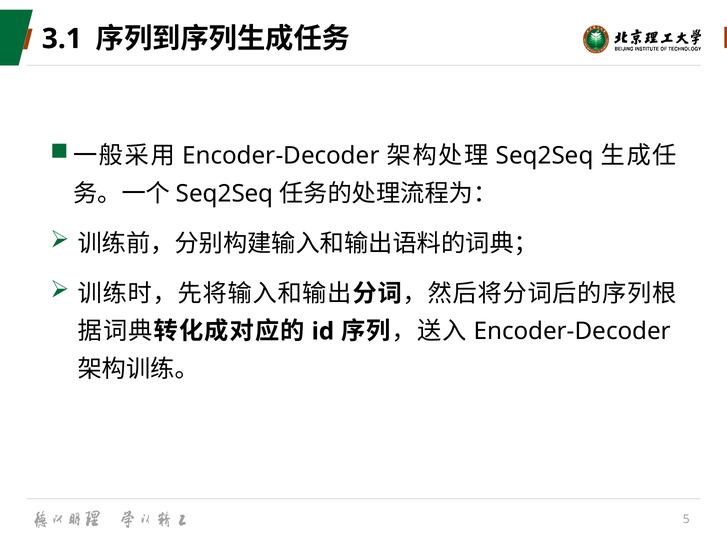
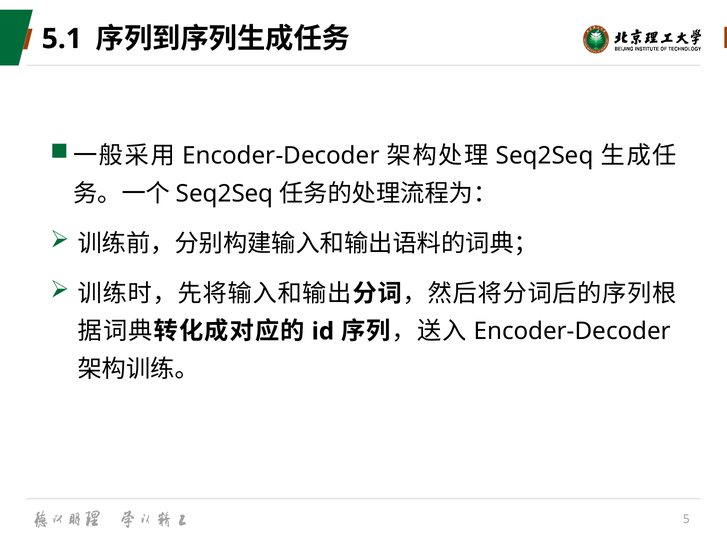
3.1: 3.1 -> 5.1 (62, 39)
